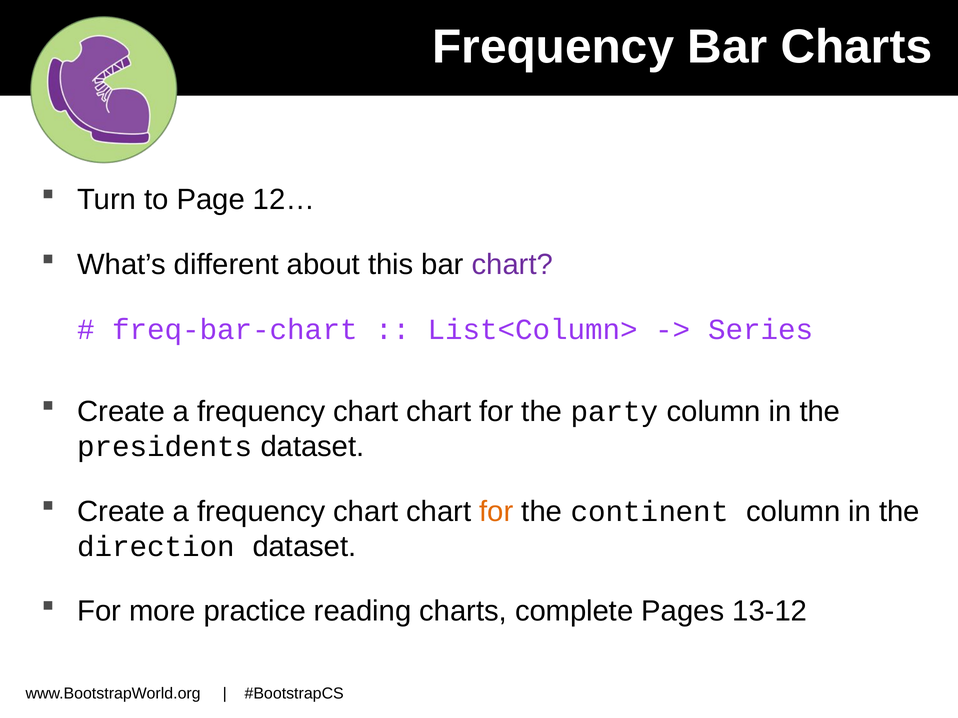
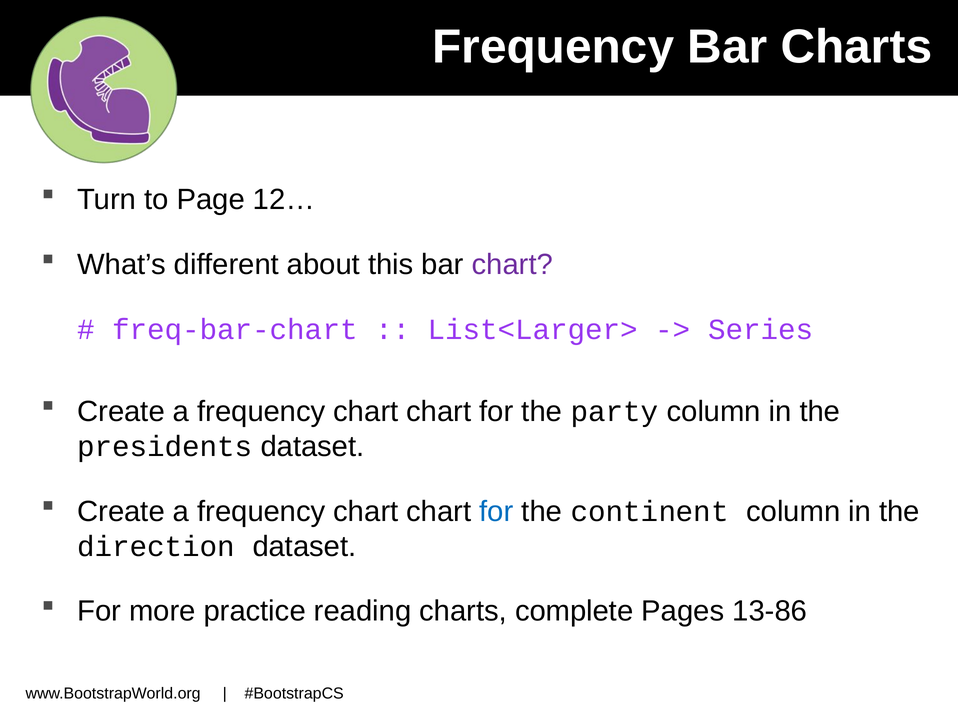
List<Column>: List<Column> -> List<Larger> (533, 330)
for colour: orange -> blue (496, 512)
13-12: 13-12 -> 13-86 (770, 612)
